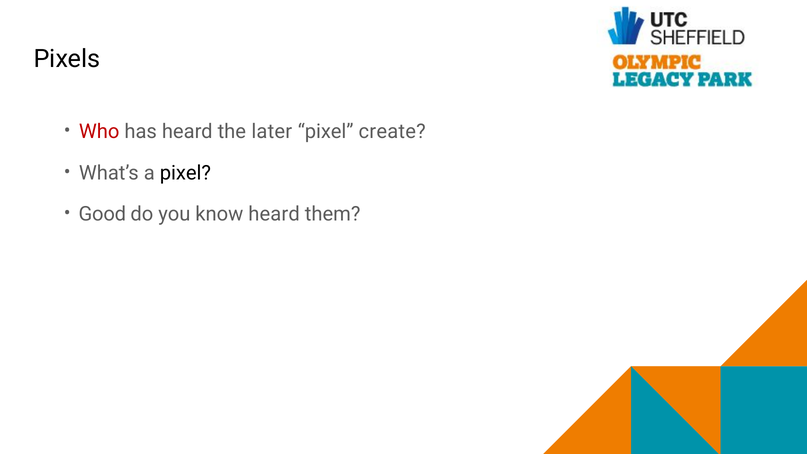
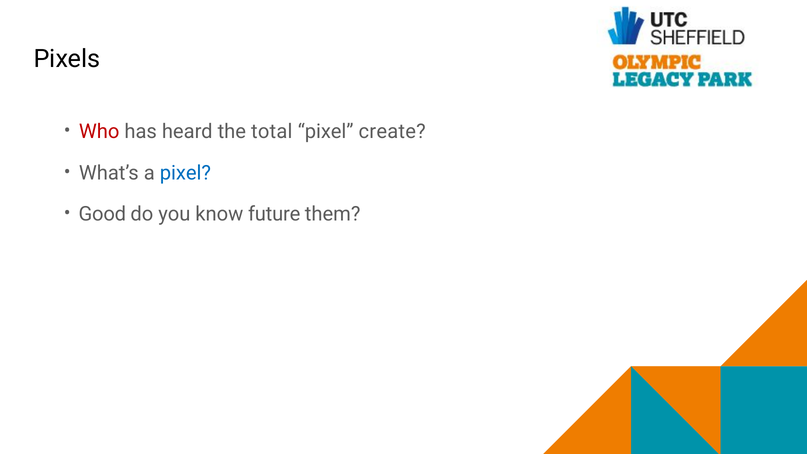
later: later -> total (272, 132)
pixel colour: black -> blue (185, 173)
know heard: heard -> future (274, 214)
